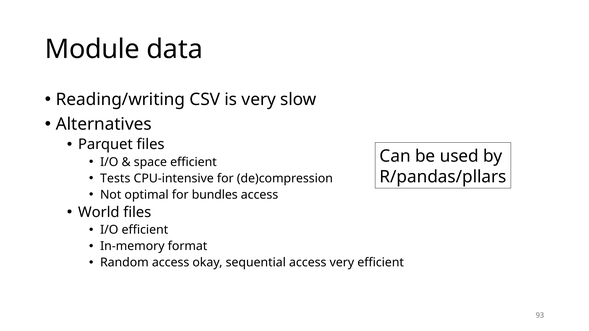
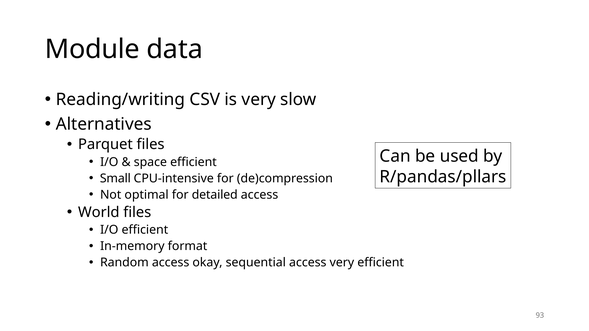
Tests: Tests -> Small (115, 179)
bundles: bundles -> detailed (215, 195)
